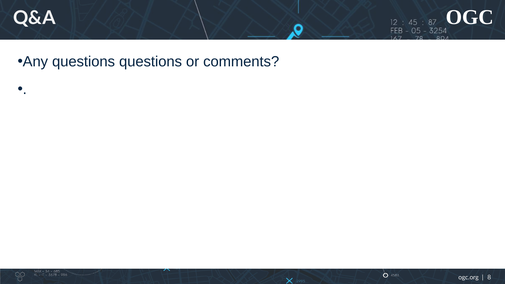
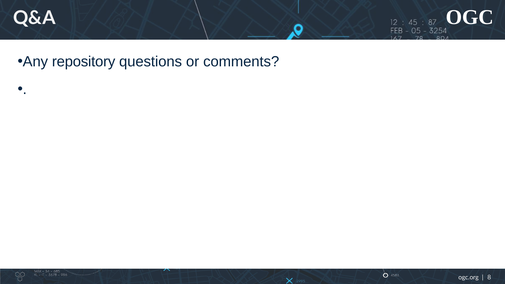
Any questions: questions -> repository (84, 62)
